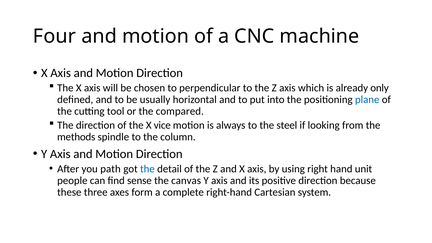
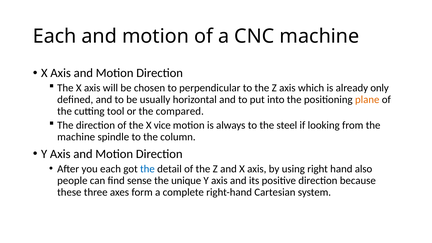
Four: Four -> Each (55, 36)
plane colour: blue -> orange (367, 100)
methods: methods -> machine (76, 137)
you path: path -> each (111, 169)
unit: unit -> also (364, 169)
canvas: canvas -> unique (186, 180)
